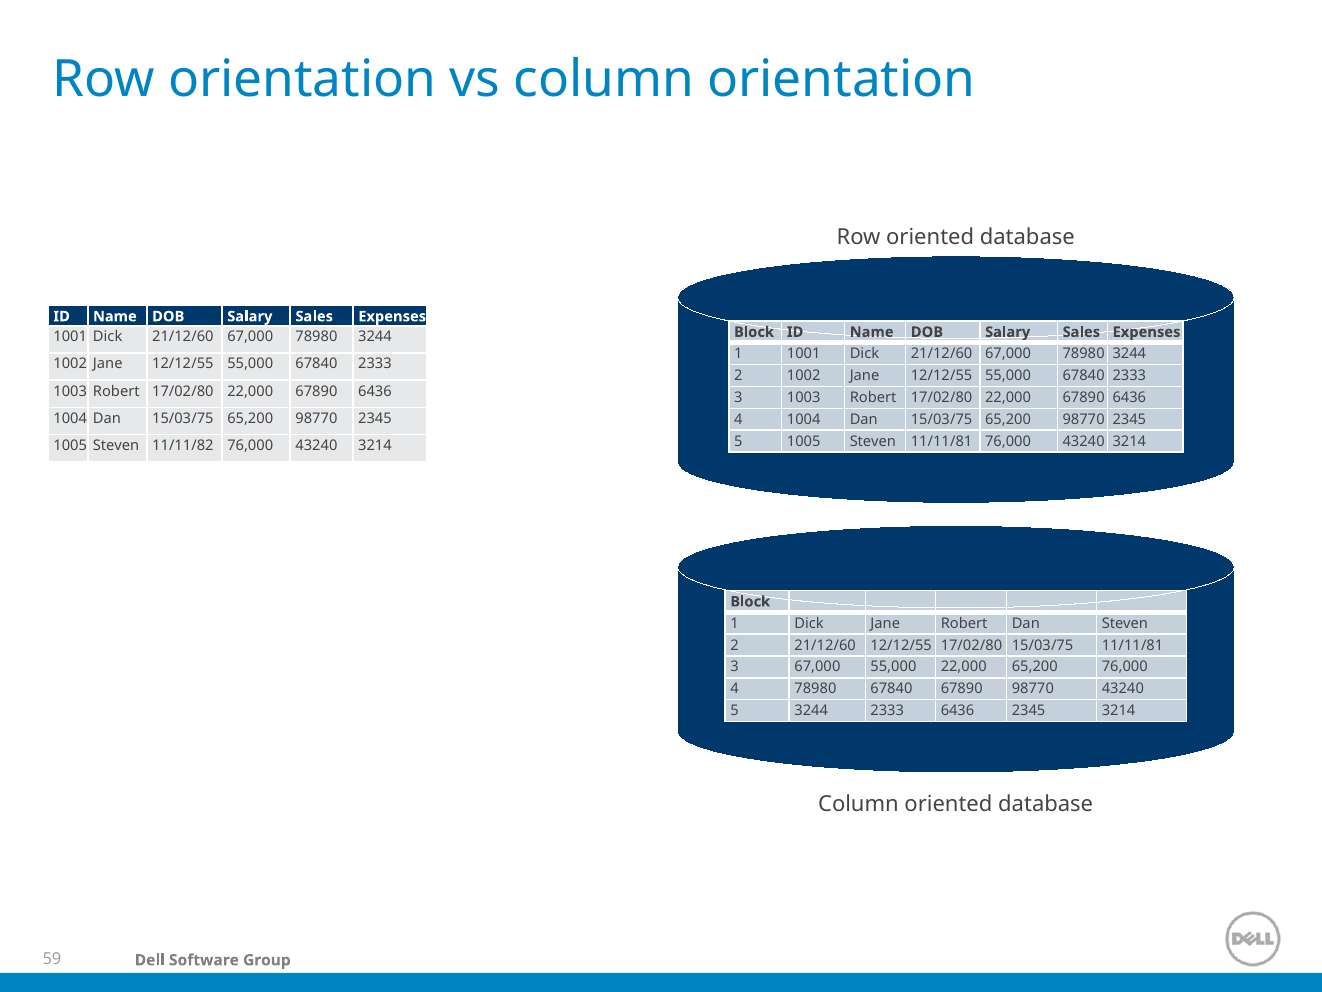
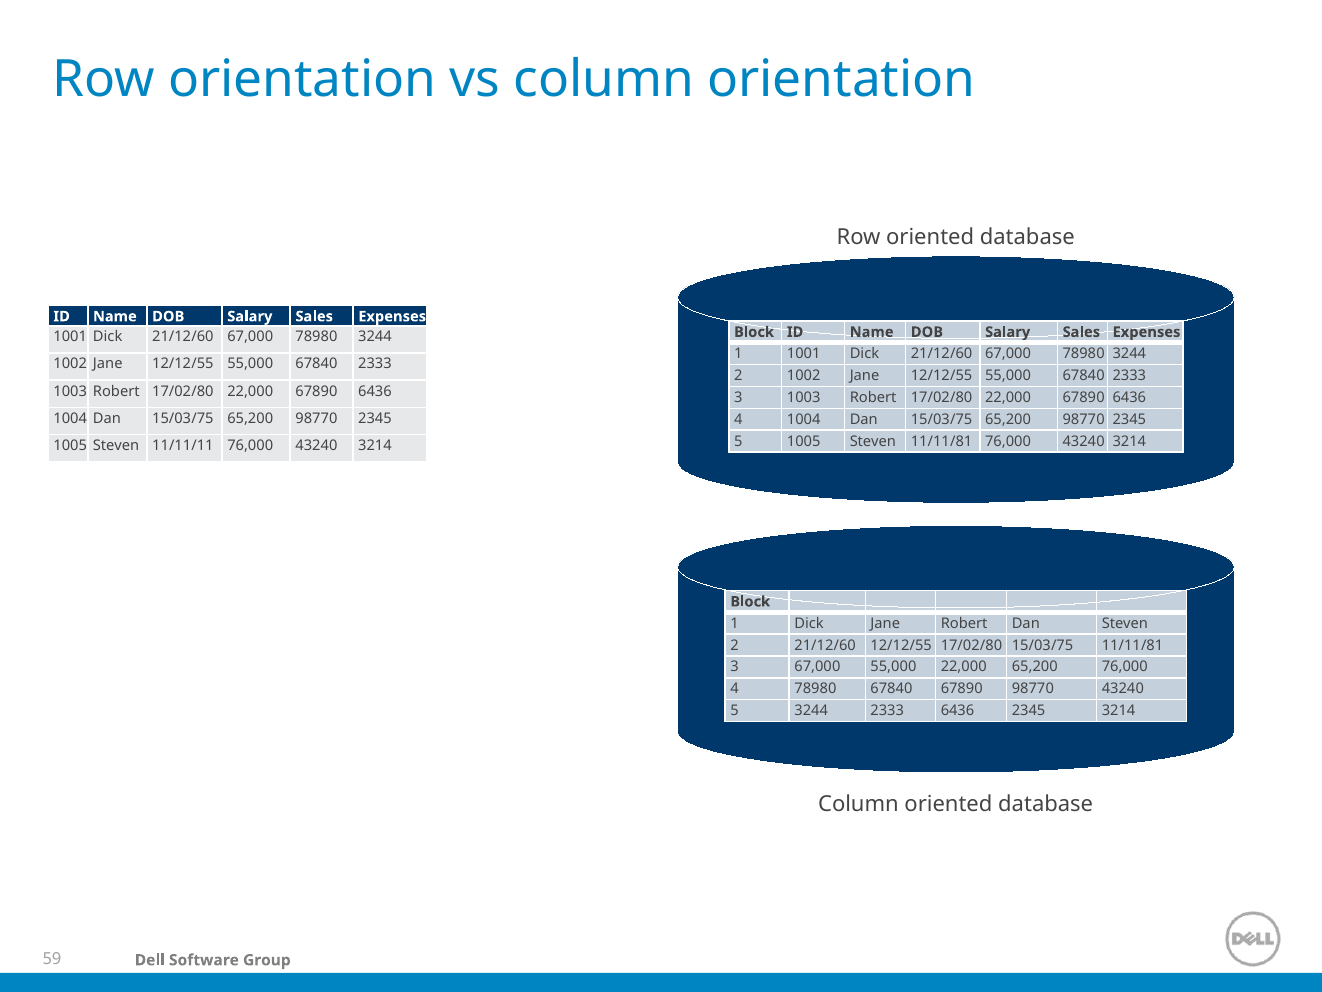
11/11/82: 11/11/82 -> 11/11/11 (183, 445)
